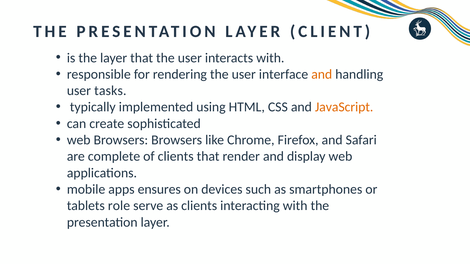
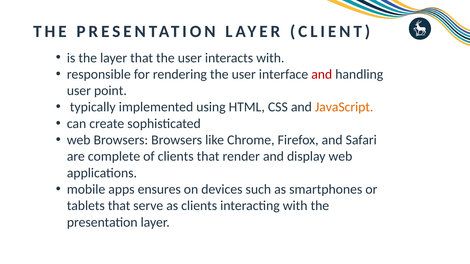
and colour: orange -> red (322, 74)
tasks: tasks -> point (110, 91)
tablets role: role -> that (119, 206)
